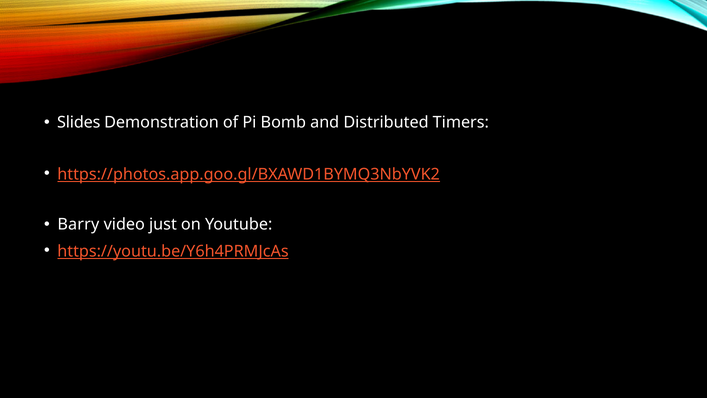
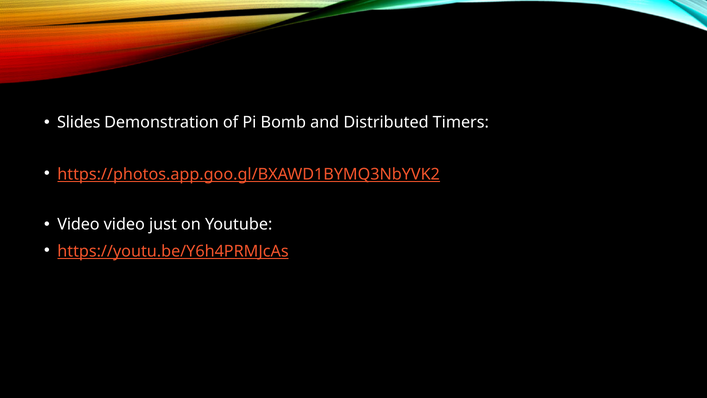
Barry: Barry -> Video (78, 224)
